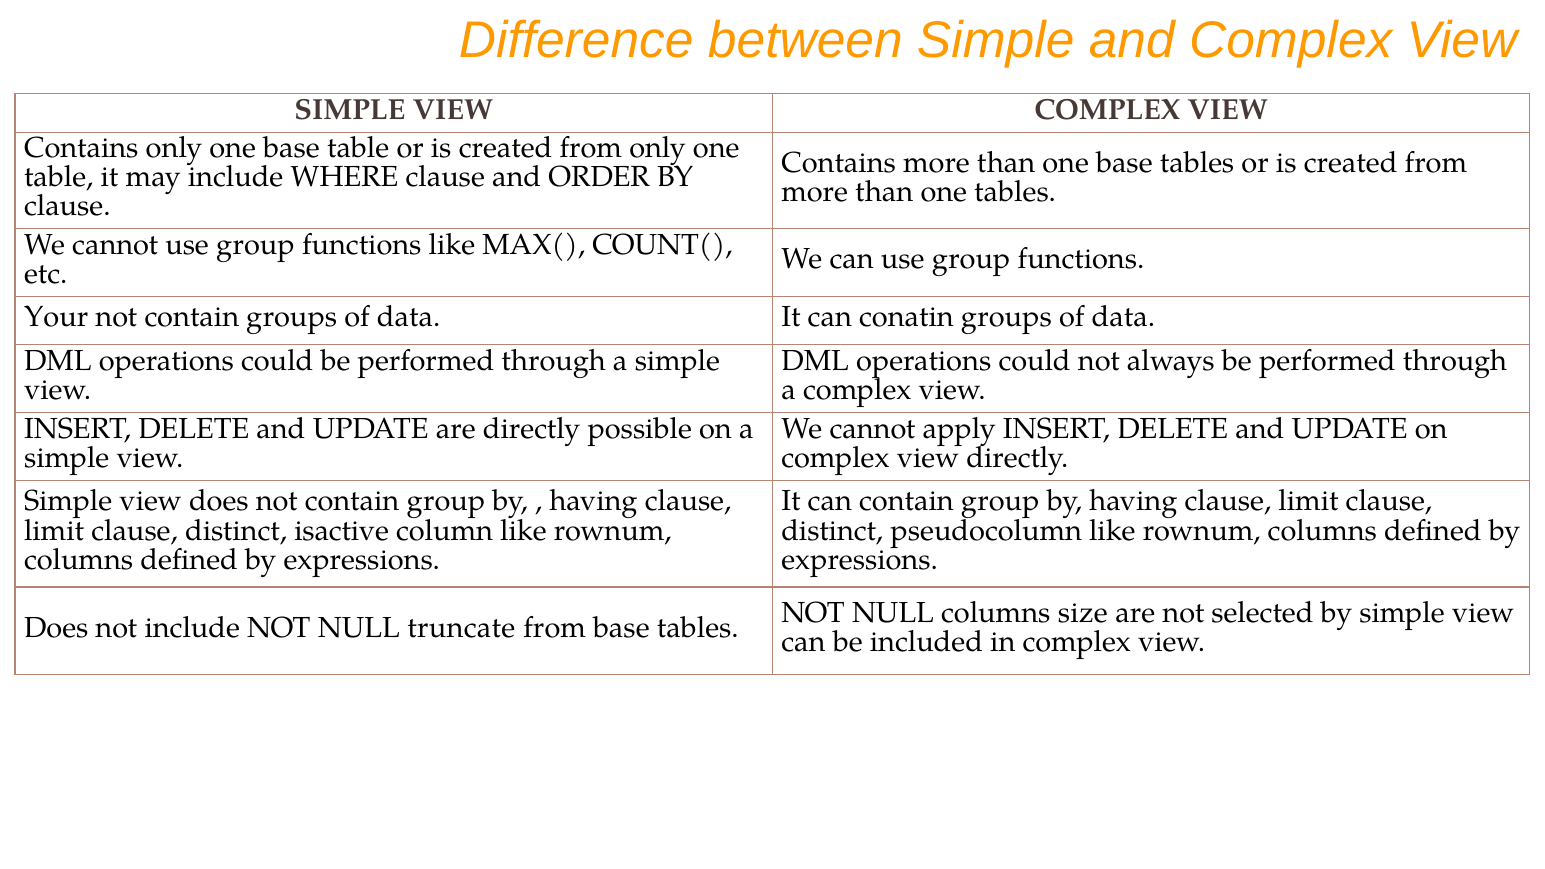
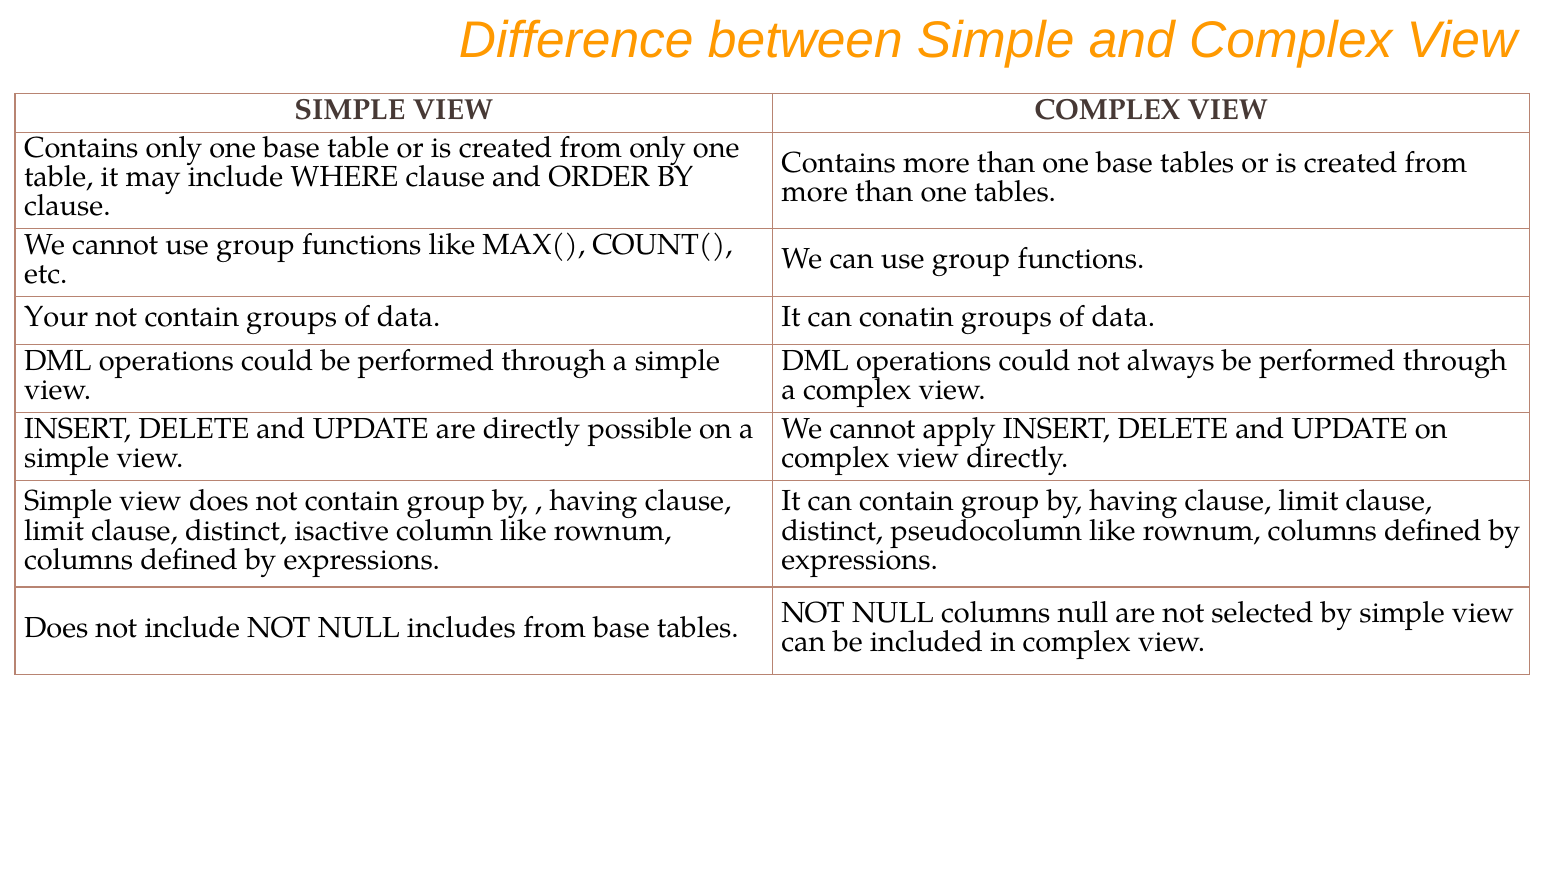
columns size: size -> null (1083, 613)
truncate: truncate -> includes (461, 628)
